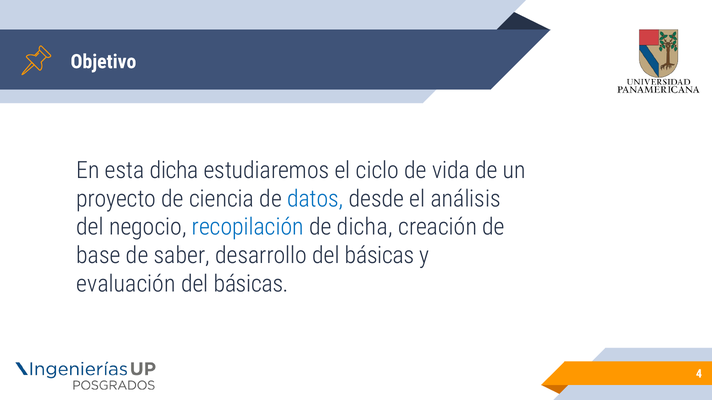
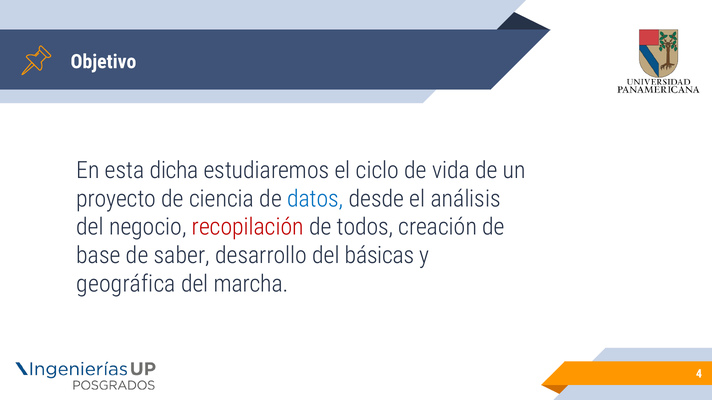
recopilación colour: blue -> red (248, 227)
de dicha: dicha -> todos (365, 227)
evaluación: evaluación -> geográfica (126, 284)
básicas: básicas -> marcha (251, 284)
